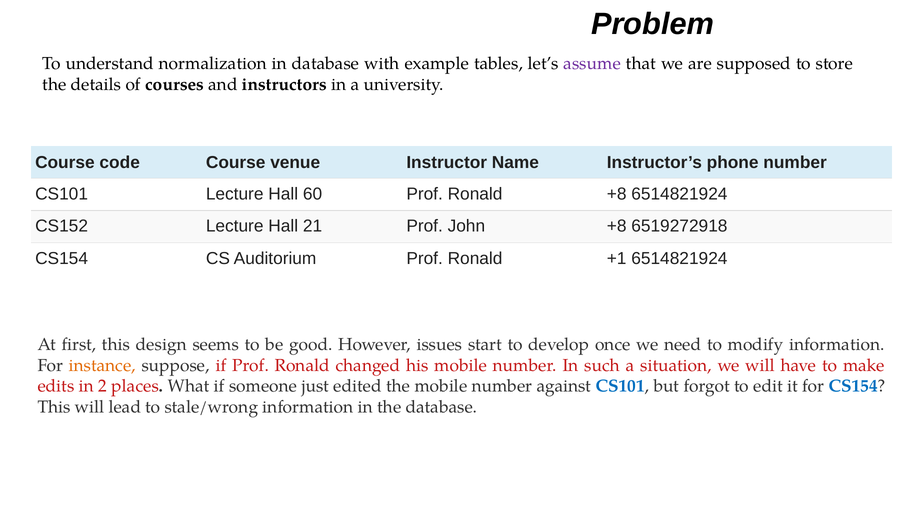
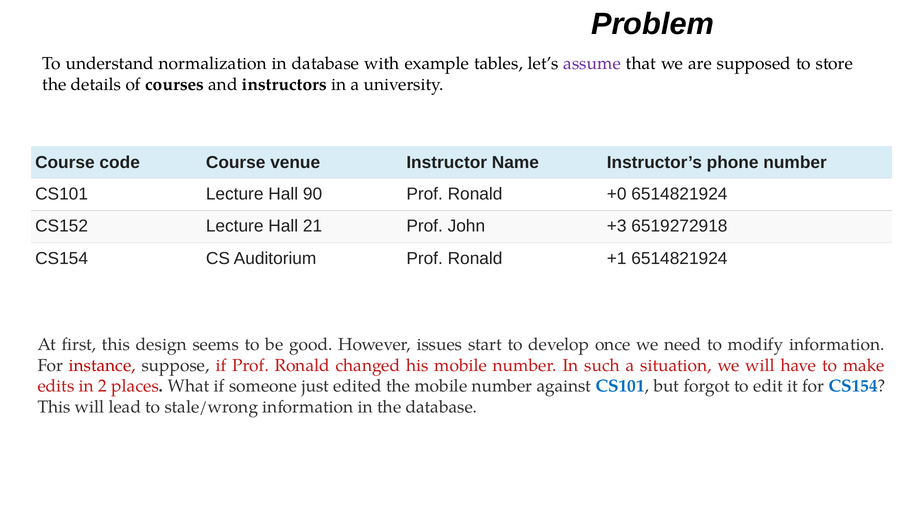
60: 60 -> 90 (313, 194)
Ronald +8: +8 -> +0 (617, 194)
John +8: +8 -> +3 (617, 226)
instance colour: orange -> red (102, 366)
